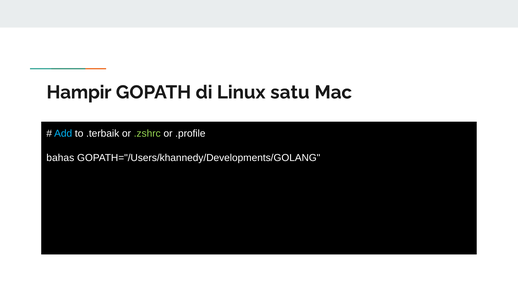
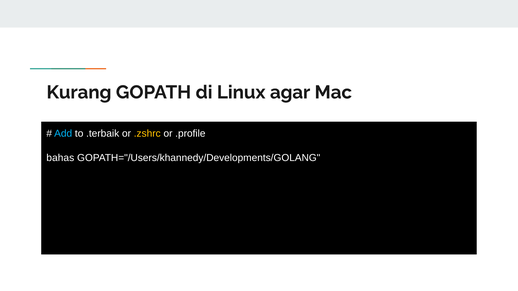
Hampir: Hampir -> Kurang (79, 92)
satu: satu -> agar (290, 92)
.zshrc colour: light green -> yellow (147, 134)
